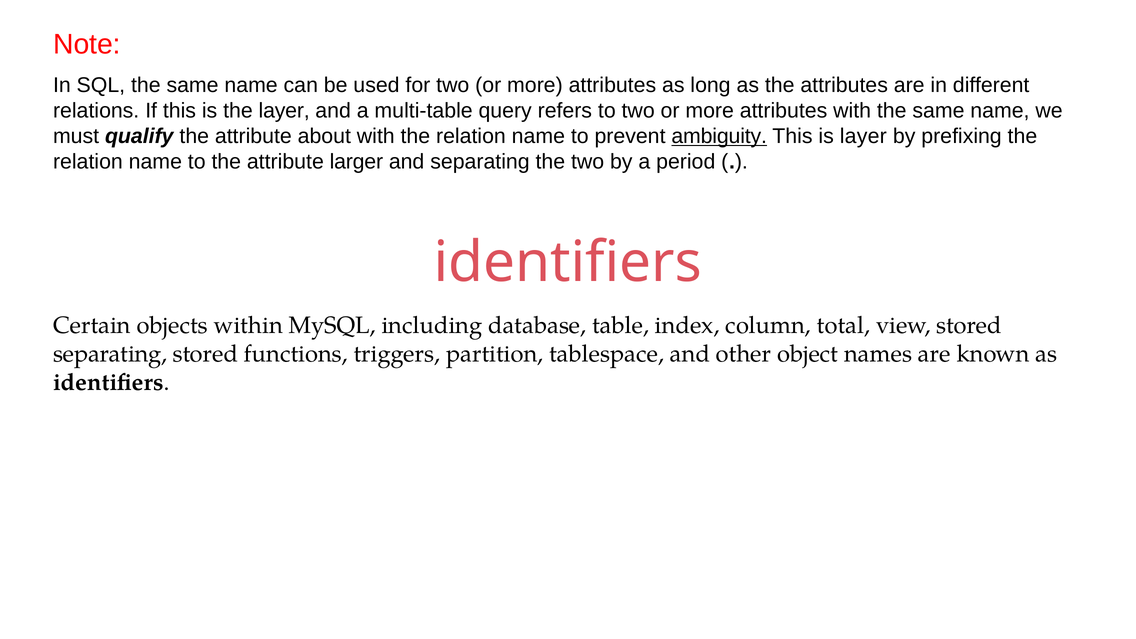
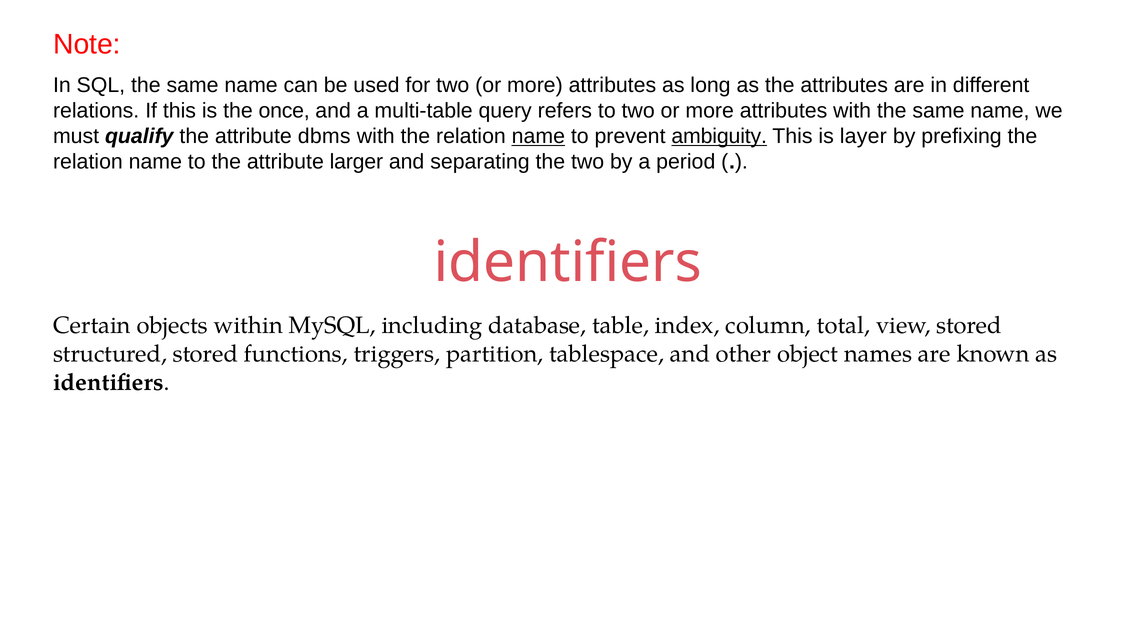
the layer: layer -> once (284, 111)
about: about -> dbms (324, 136)
name underline: none -> present (538, 136)
separating: separating -> structured (110, 354)
